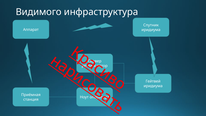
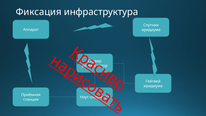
Видимого: Видимого -> Фиксация (39, 12)
